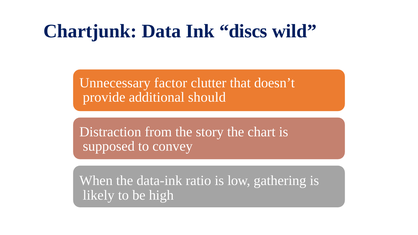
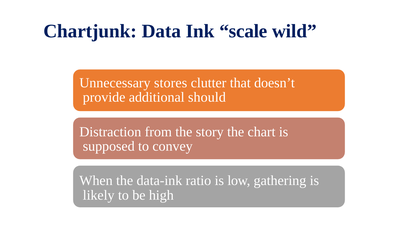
discs: discs -> scale (243, 31)
factor: factor -> stores (171, 83)
